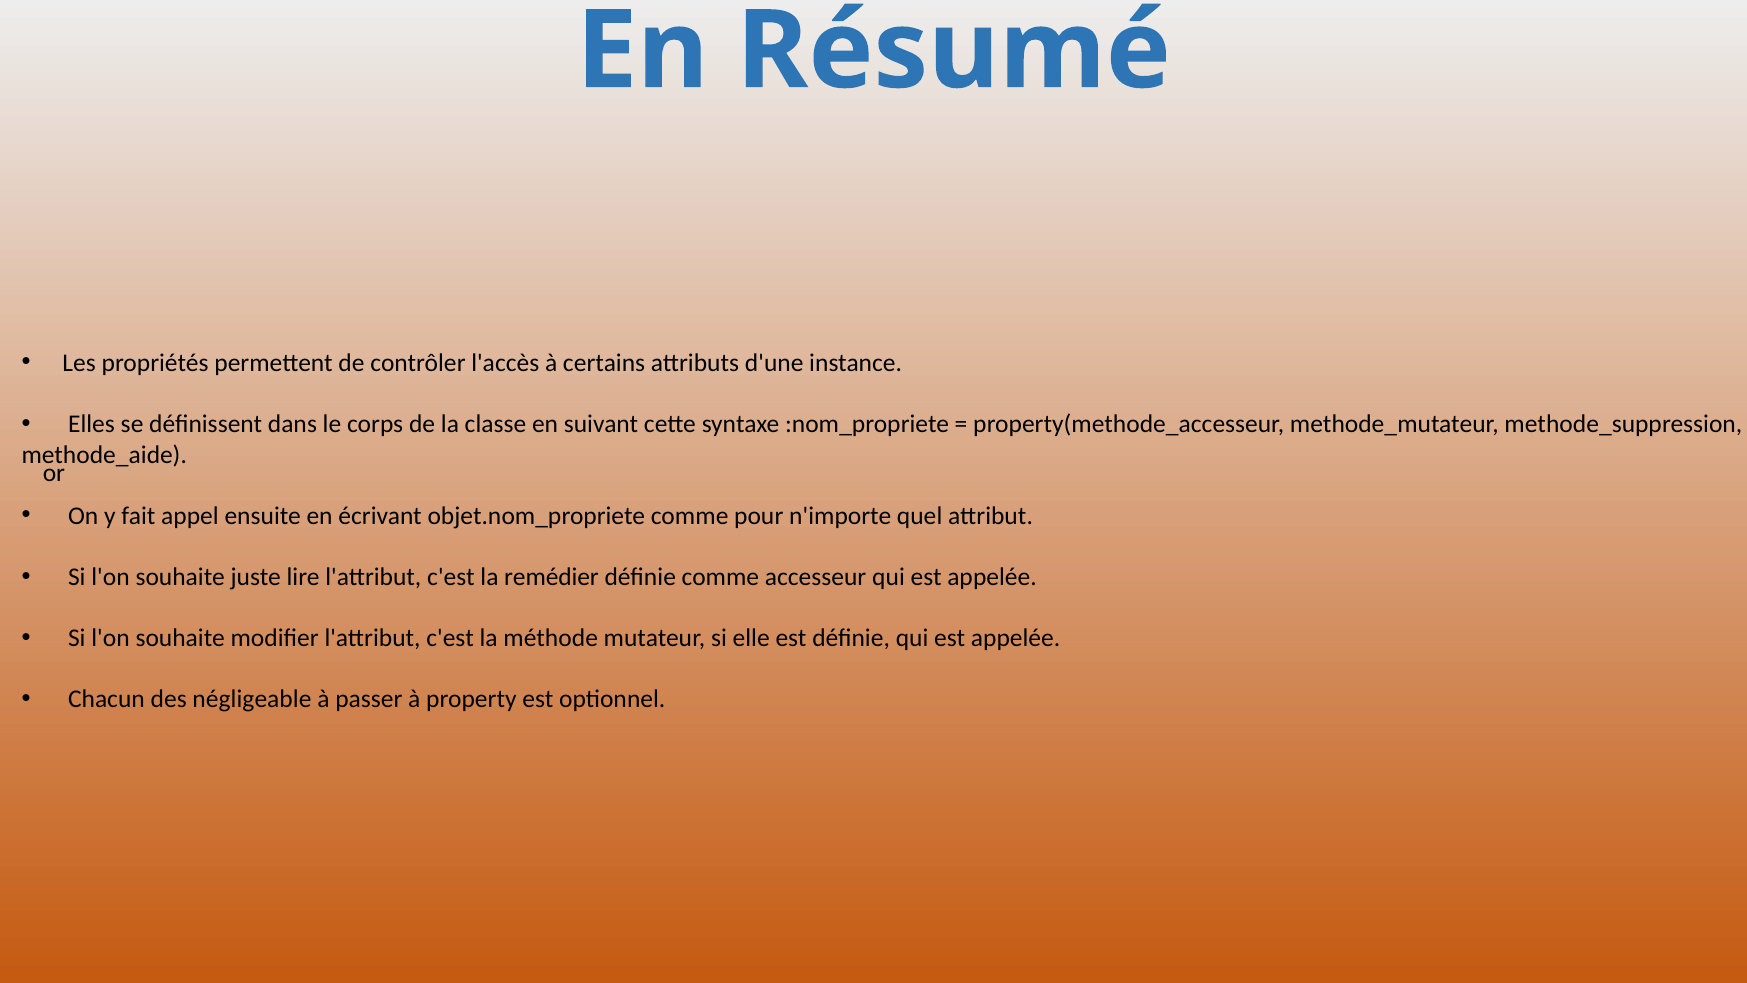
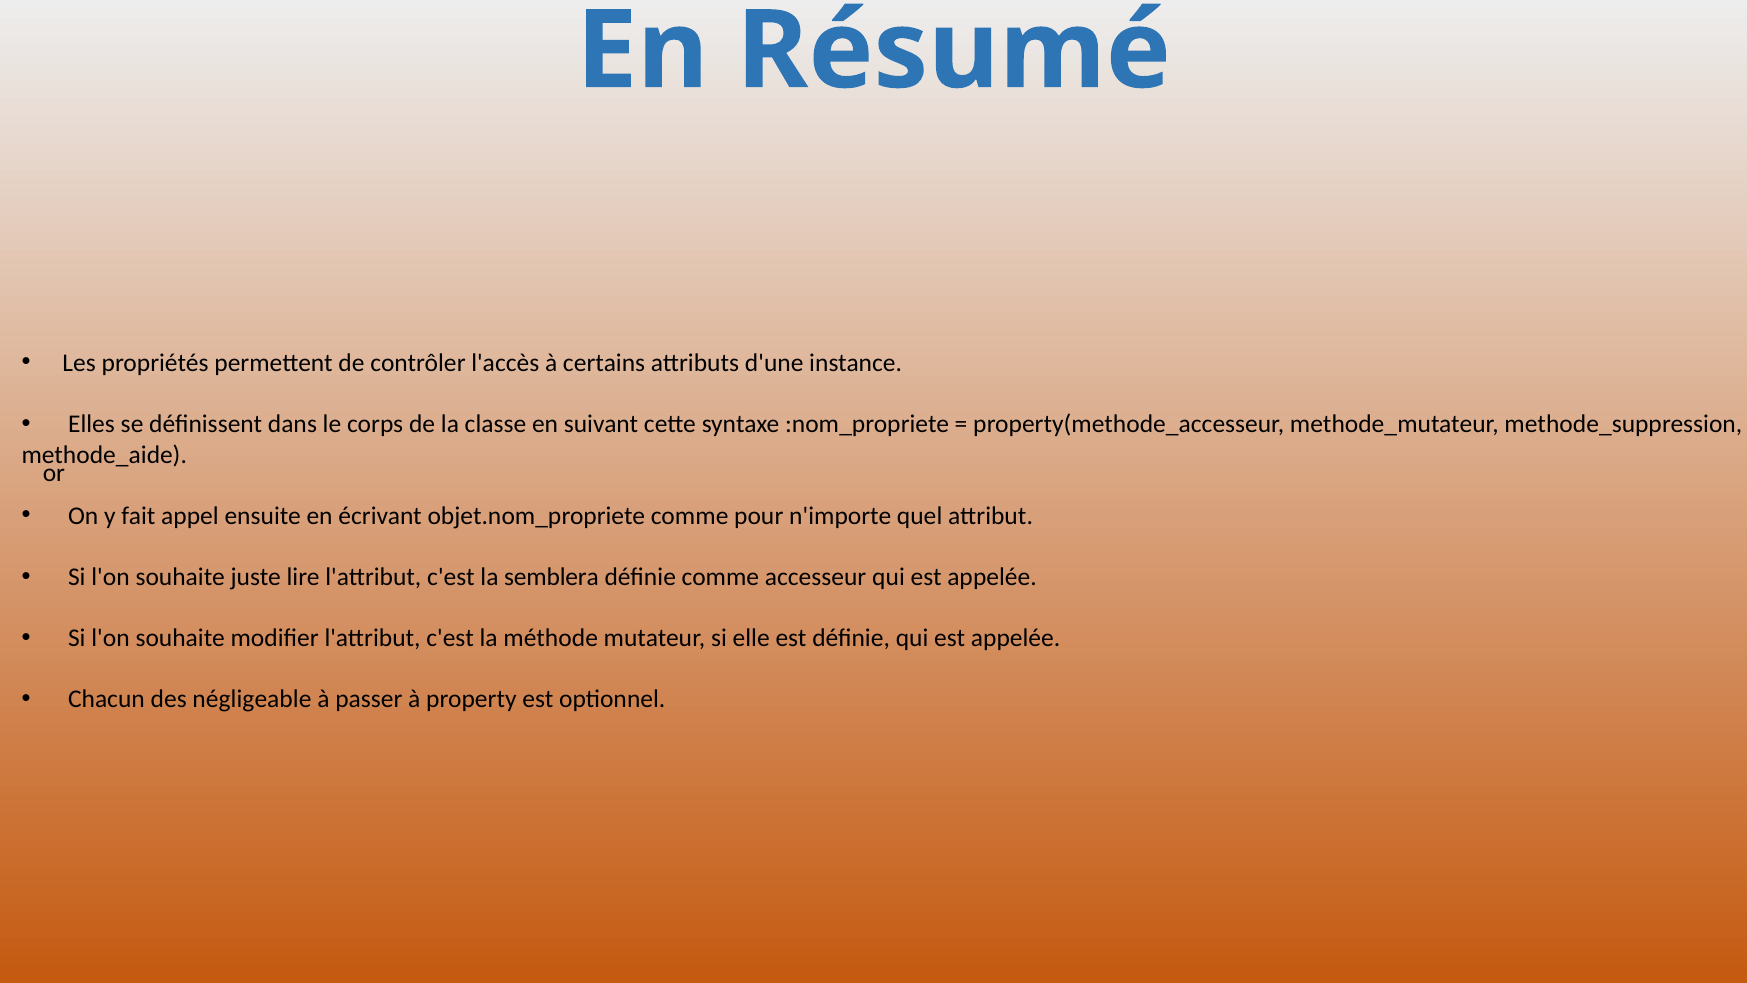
remédier: remédier -> semblera (552, 577)
